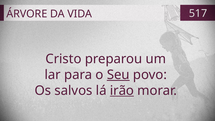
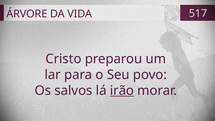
Seu underline: present -> none (118, 75)
